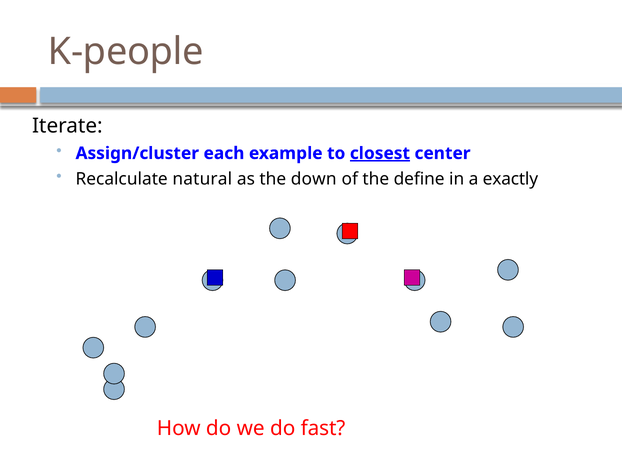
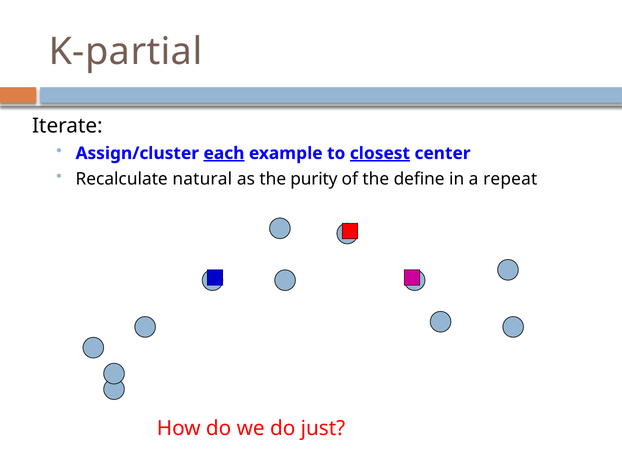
K-people: K-people -> K-partial (125, 52)
each underline: none -> present (224, 153)
down: down -> purity (314, 179)
exactly: exactly -> repeat (510, 179)
fast: fast -> just (323, 428)
